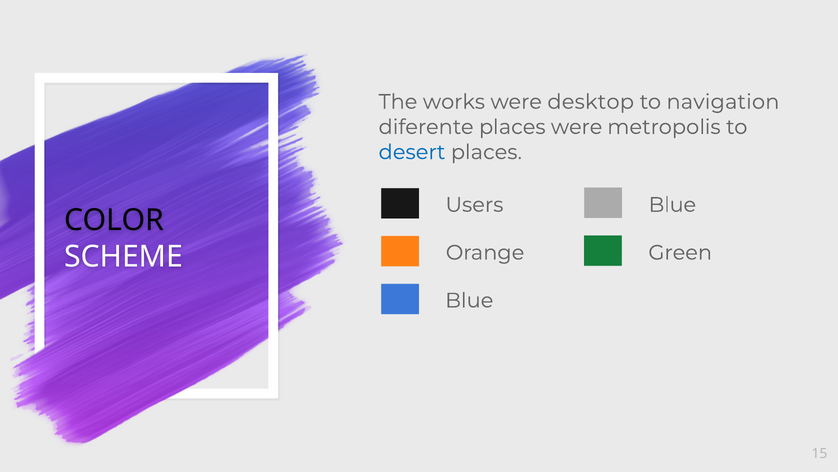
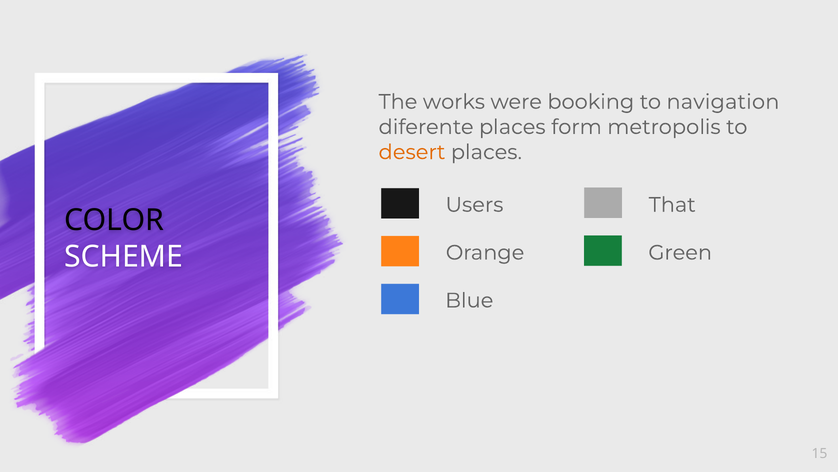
desktop: desktop -> booking (591, 102)
places were: were -> form (577, 127)
desert colour: blue -> orange (412, 152)
Blue: Blue -> That (672, 205)
